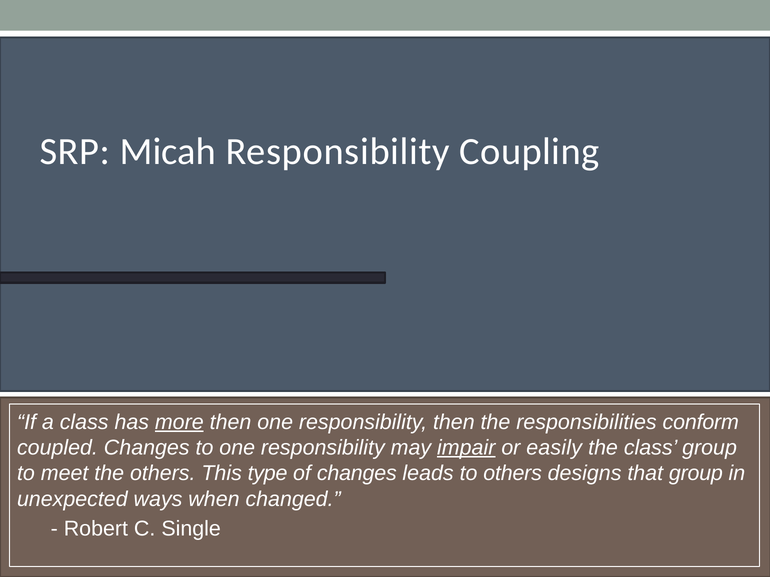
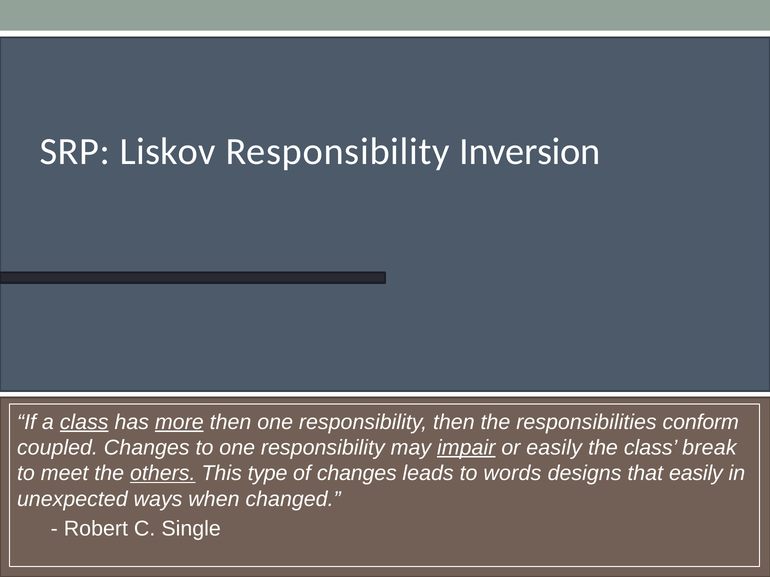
Micah: Micah -> Liskov (168, 151)
Coupling: Coupling -> Inversion (530, 151)
class underline: none -> present (84, 422)
class group: group -> break (709, 448)
others underline: none -> present (163, 474)
to others: others -> words (512, 474)
that group: group -> easily (696, 474)
